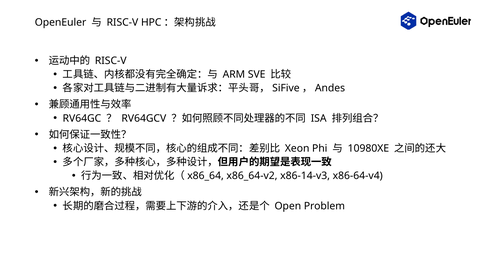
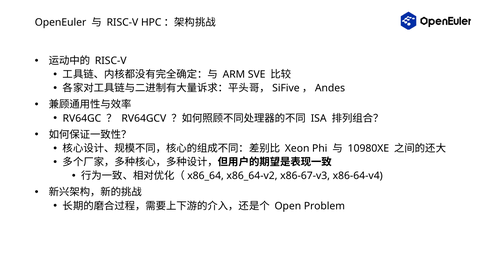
x86-14-v3: x86-14-v3 -> x86-67-v3 (305, 176)
